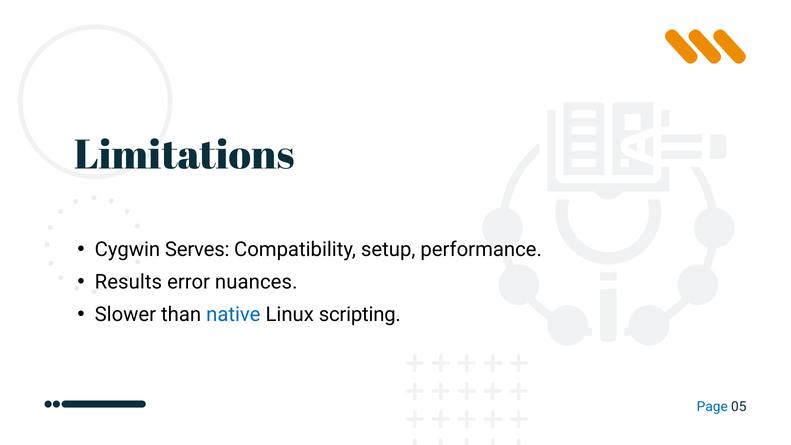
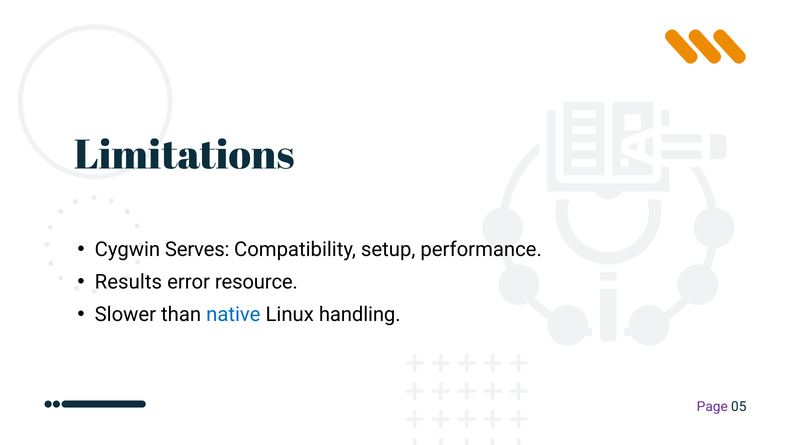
nuances: nuances -> resource (256, 282)
scripting: scripting -> handling (360, 315)
Page colour: blue -> purple (712, 406)
